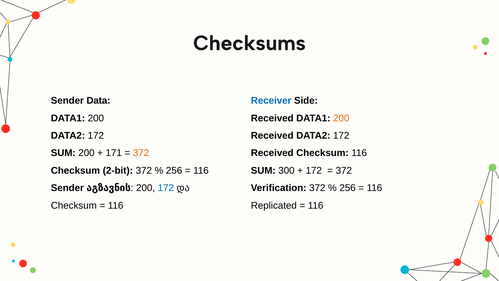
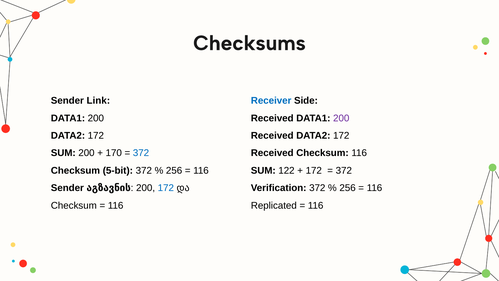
Data: Data -> Link (98, 101)
200 colour: orange -> purple (341, 118)
171: 171 -> 170 (114, 153)
372 colour: orange -> blue (141, 153)
2-bit: 2-bit -> 5-bit (118, 170)
300: 300 -> 122 (286, 170)
